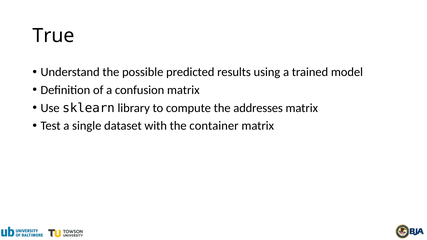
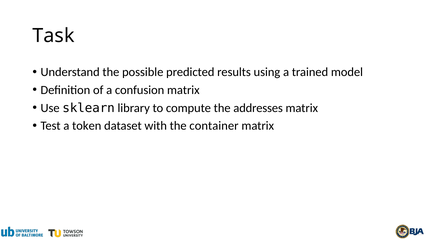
True: True -> Task (54, 36)
single: single -> token (87, 126)
